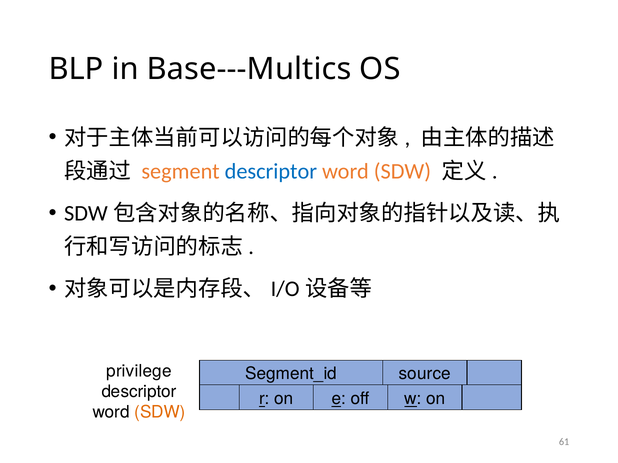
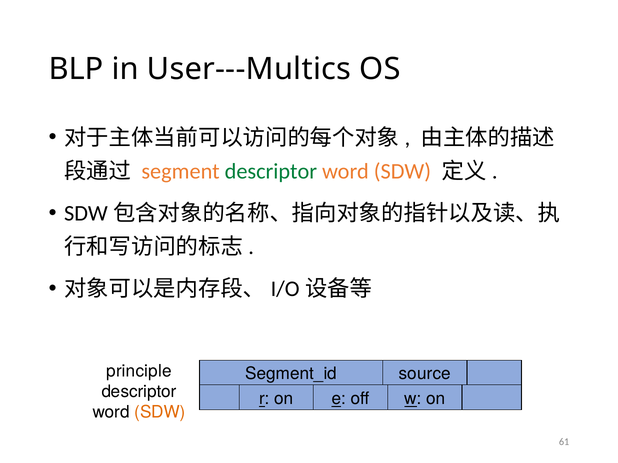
Base---Multics: Base---Multics -> User---Multics (249, 69)
descriptor colour: blue -> green (271, 172)
privilege: privilege -> principle (139, 371)
